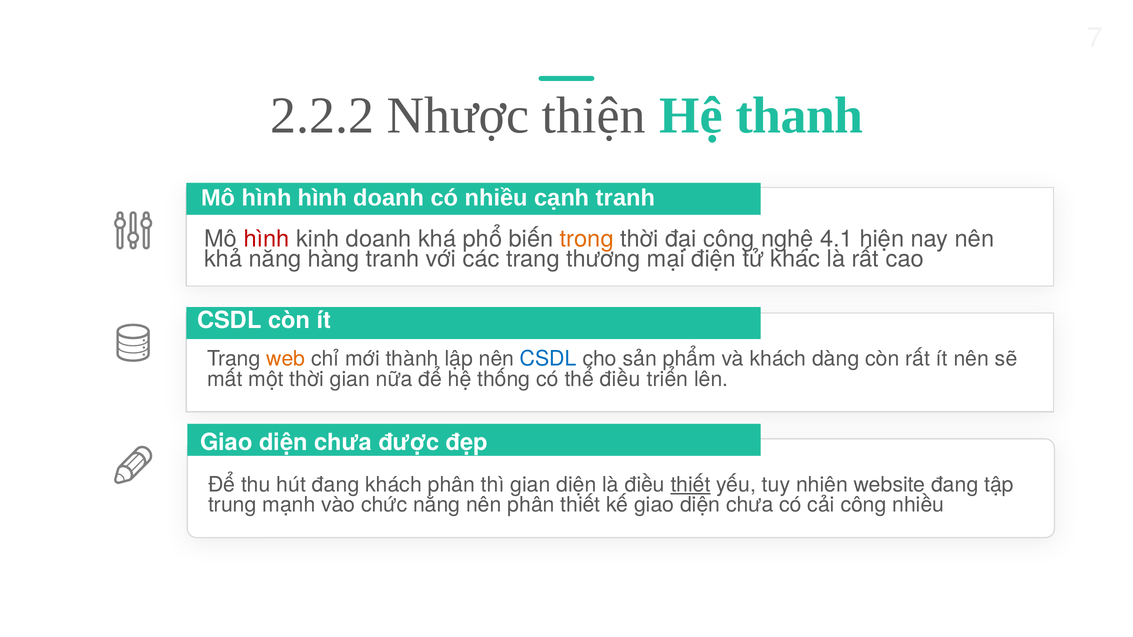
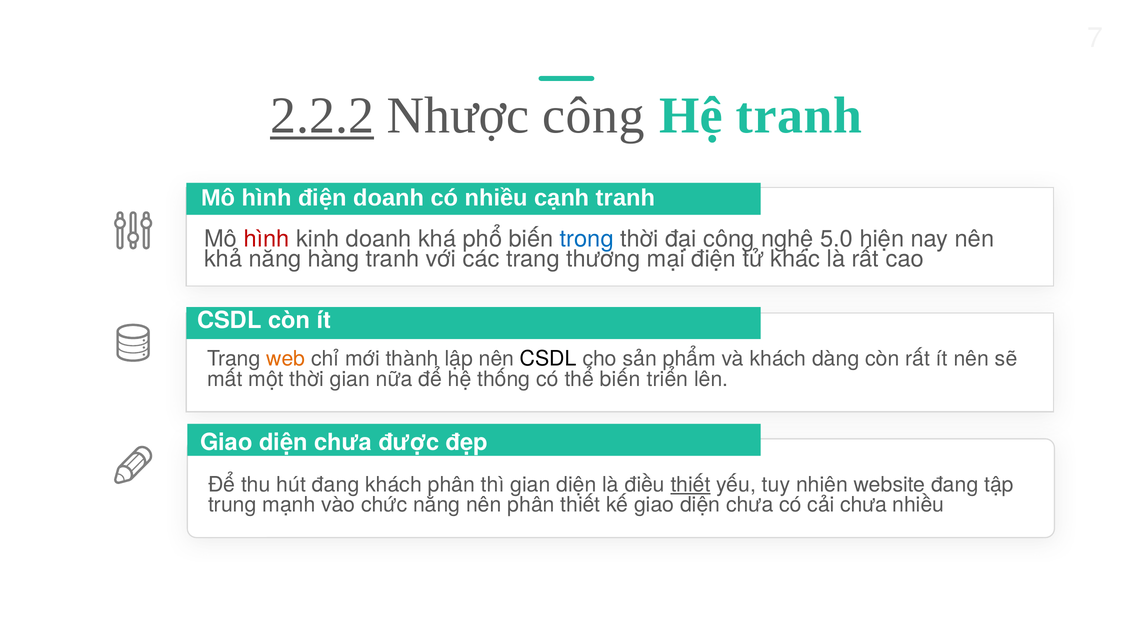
2.2.2 underline: none -> present (322, 116)
Nhược thiện: thiện -> công (594, 116)
Hệ thanh: thanh -> tranh (799, 116)
hình hình: hình -> điện (322, 198)
trong colour: orange -> blue (587, 239)
4.1: 4.1 -> 5.0 (837, 239)
CSDL colour: blue -> black (548, 359)
thể điều: điều -> biến (620, 379)
cải công: công -> chưa (864, 505)
